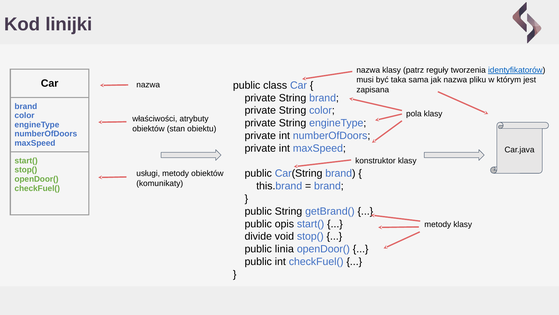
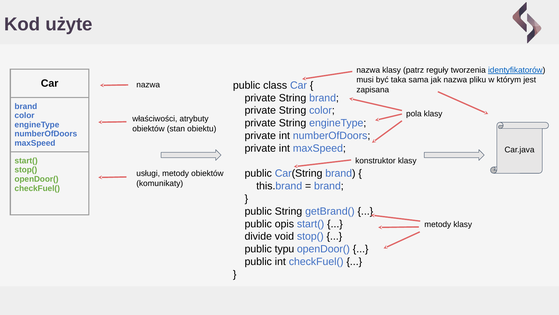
linijki: linijki -> użyte (69, 24)
linia: linia -> typu (284, 249)
